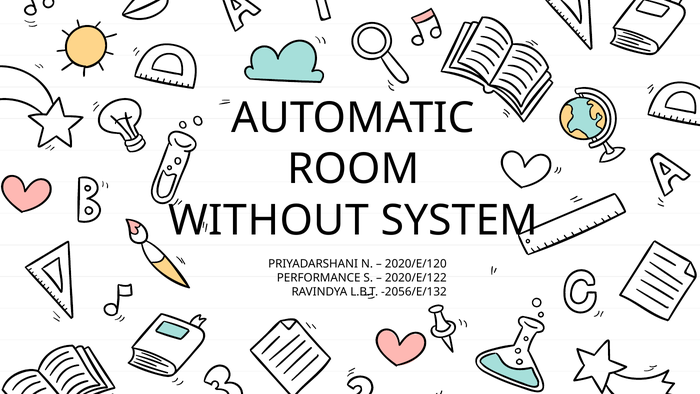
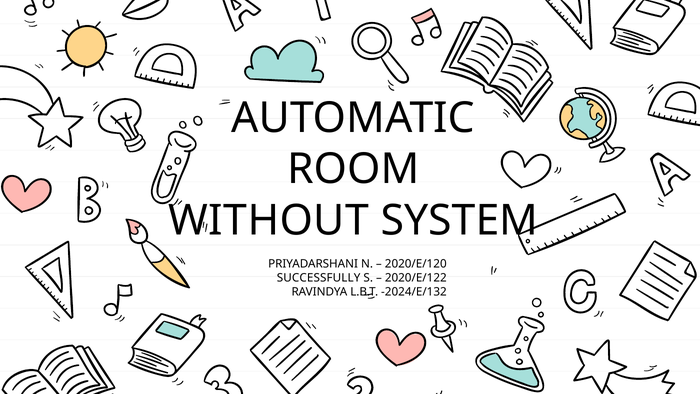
PERFORMANCE: PERFORMANCE -> SUCCESSFULLY (319, 278)
-2056/E/132: -2056/E/132 -> -2024/E/132 (414, 292)
